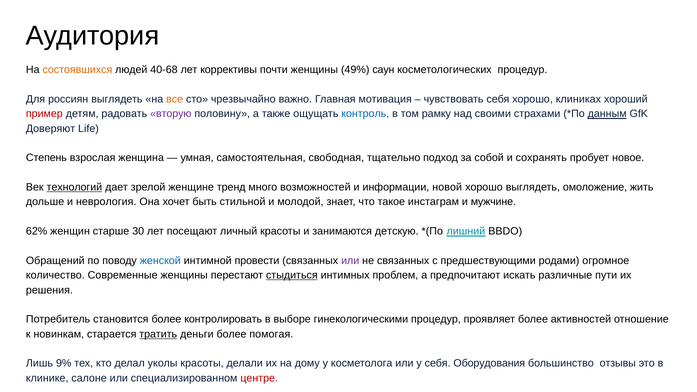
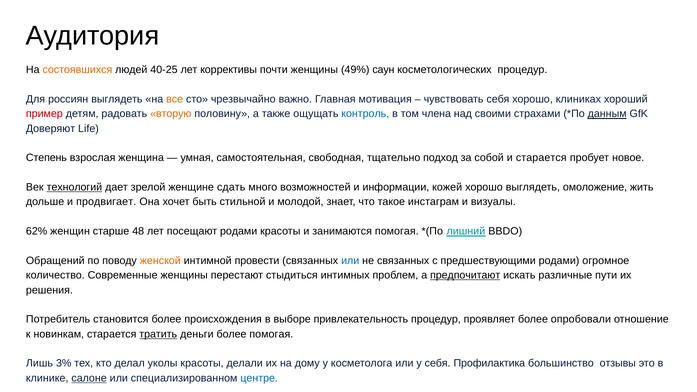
40-68: 40-68 -> 40-25 (164, 70)
вторую colour: purple -> orange (171, 114)
рамку: рамку -> члена (436, 114)
и сохранять: сохранять -> старается (541, 158)
тренд: тренд -> сдать (231, 187)
новой: новой -> кожей (447, 187)
неврология: неврология -> продвигает (106, 202)
мужчине: мужчине -> визуалы (493, 202)
30: 30 -> 48 (138, 231)
посещают личный: личный -> родами (239, 231)
занимаются детскую: детскую -> помогая (397, 231)
женской colour: blue -> orange (160, 261)
или colour: purple -> blue (350, 261)
стыдиться underline: present -> none (292, 275)
предпочитают underline: none -> present (465, 275)
контролировать: контролировать -> происхождения (223, 319)
гинекологическими: гинекологическими -> привлекательность (361, 319)
активностей: активностей -> опробовали (581, 319)
9%: 9% -> 3% (64, 363)
Оборудования: Оборудования -> Профилактика (489, 363)
салоне underline: none -> present (89, 378)
центре colour: red -> blue (259, 378)
